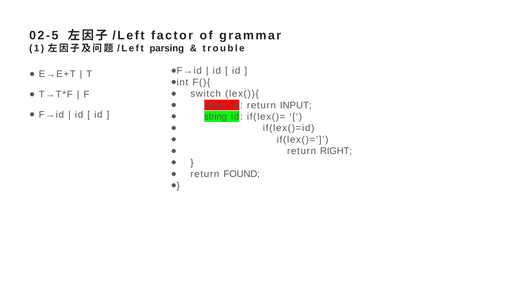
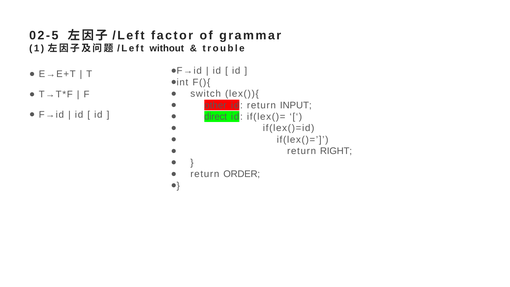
parsing: parsing -> without (167, 48)
string: string -> direct (216, 117)
FOUND: FOUND -> ORDER (242, 174)
